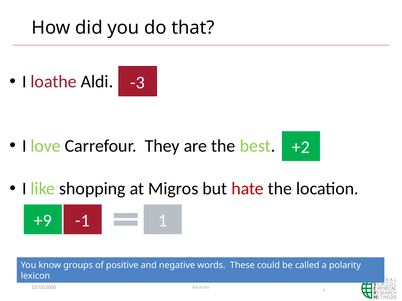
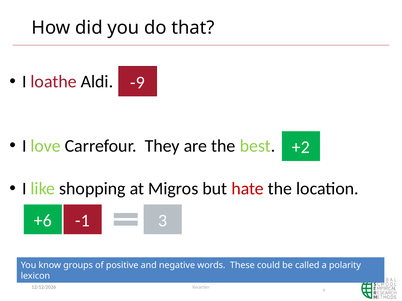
-3: -3 -> -9 (138, 83)
+9: +9 -> +6 (43, 221)
1: 1 -> 3 (163, 221)
